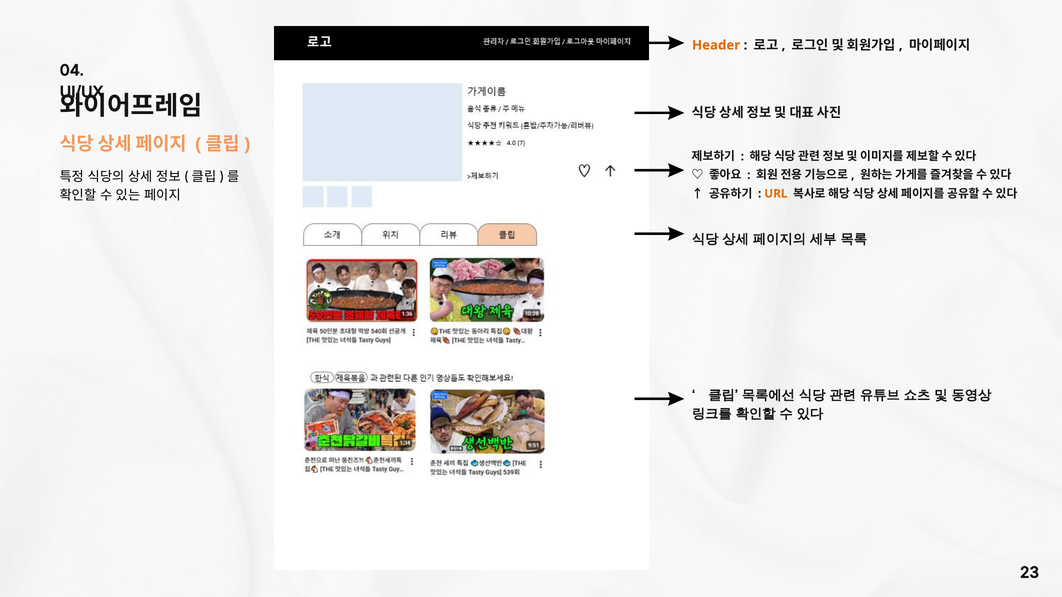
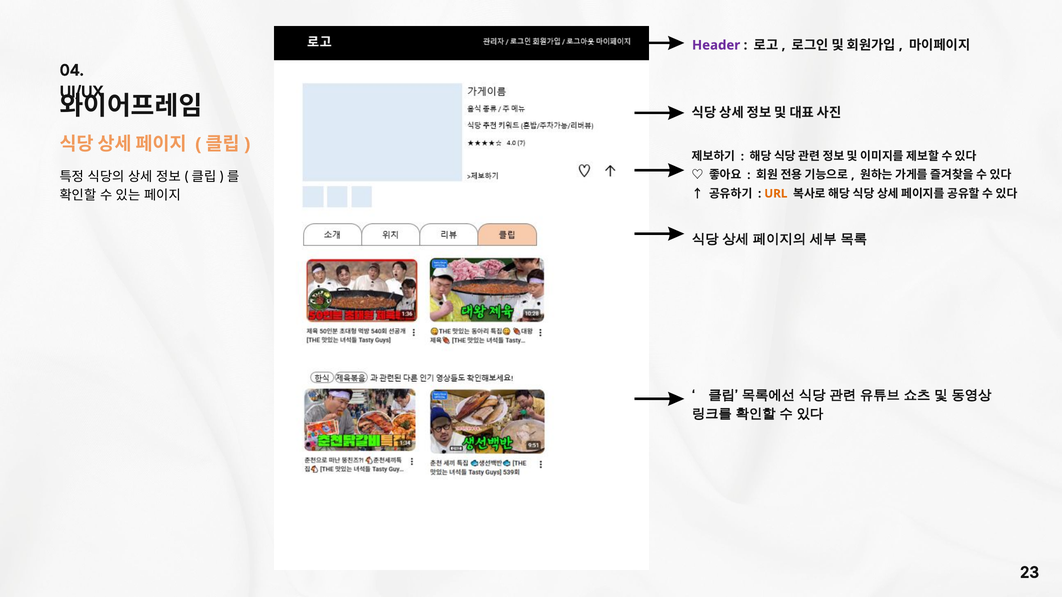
Header colour: orange -> purple (716, 45)
